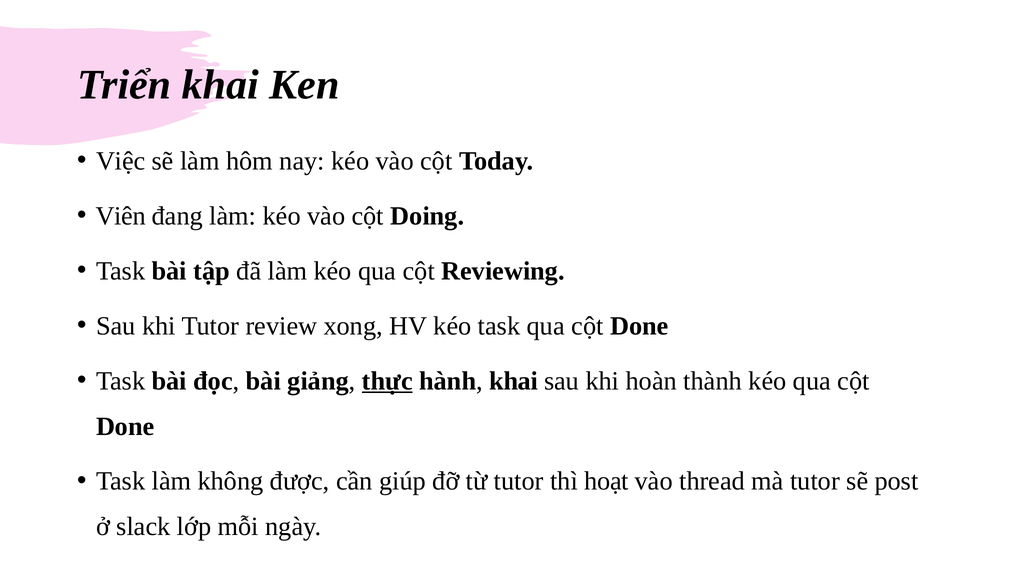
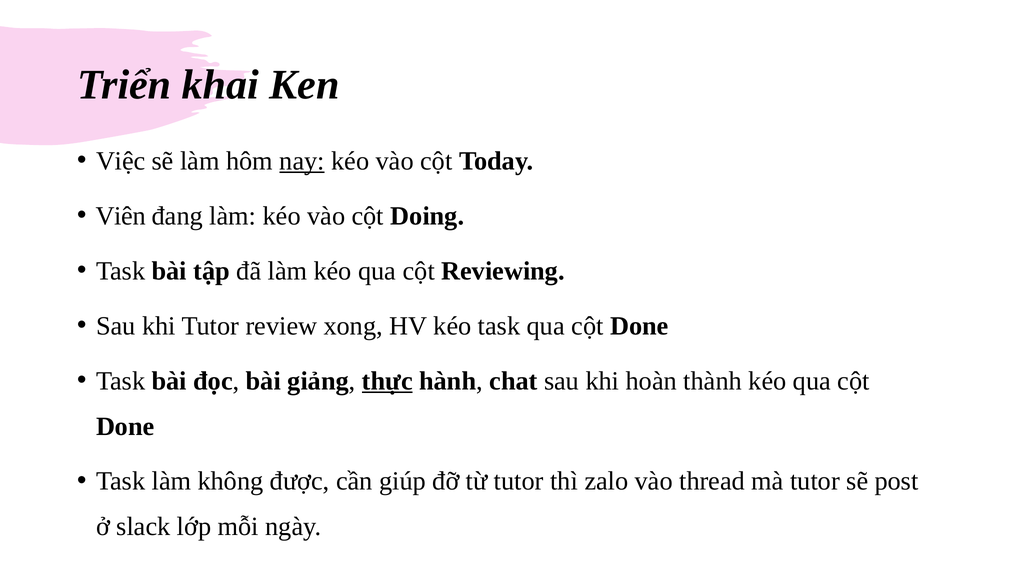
nay underline: none -> present (302, 161)
hành khai: khai -> chat (514, 381)
hoạt: hoạt -> zalo (606, 481)
